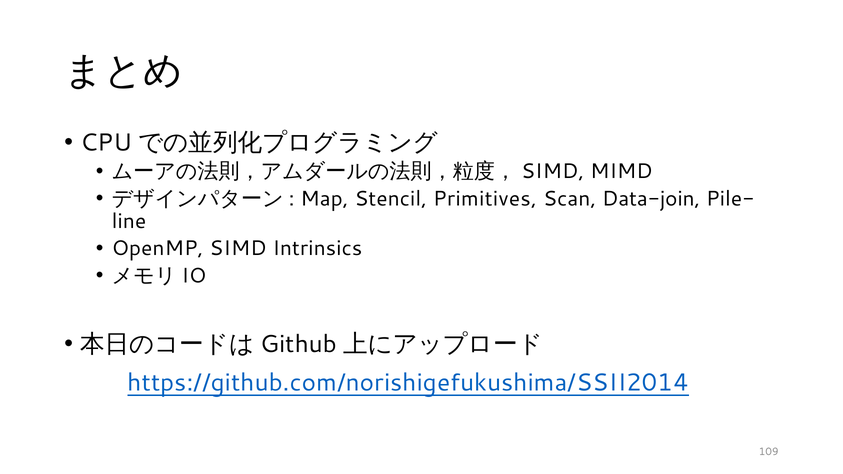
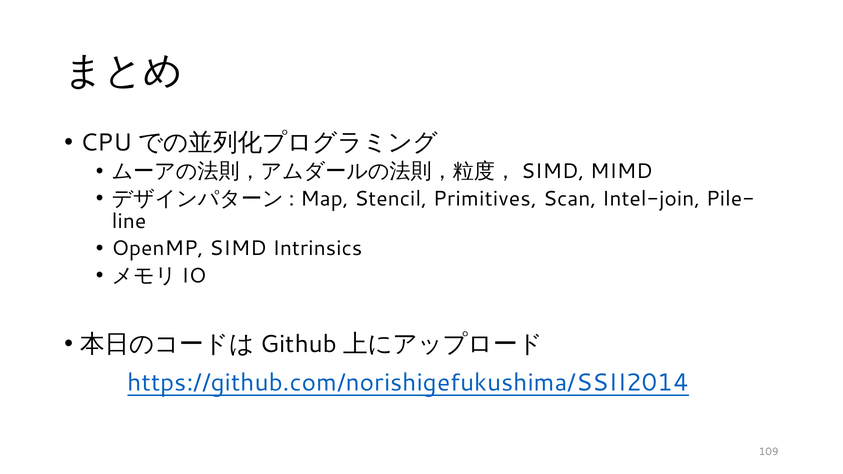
Data-join: Data-join -> Intel-join (651, 199)
